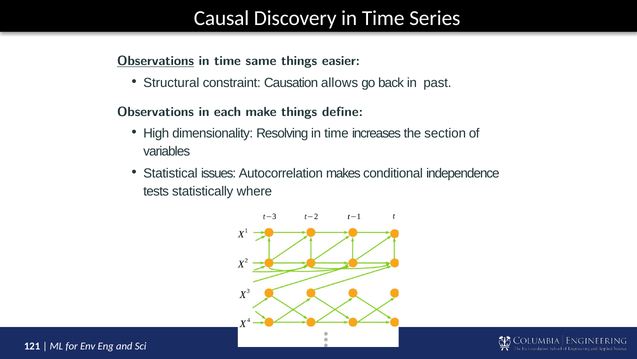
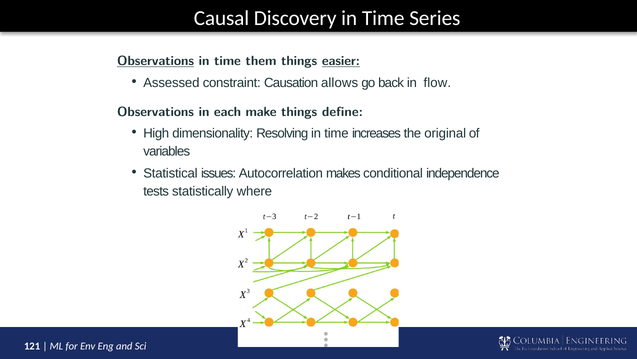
same: same -> them (261, 61)
easier underline: none -> present (341, 61)
Structural: Structural -> Assessed (171, 83)
past: past -> flow (437, 83)
section: section -> original (445, 133)
